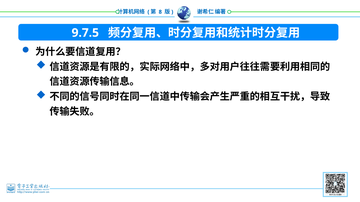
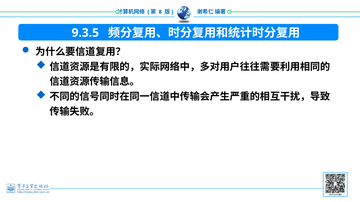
9.7.5: 9.7.5 -> 9.3.5 (85, 33)
